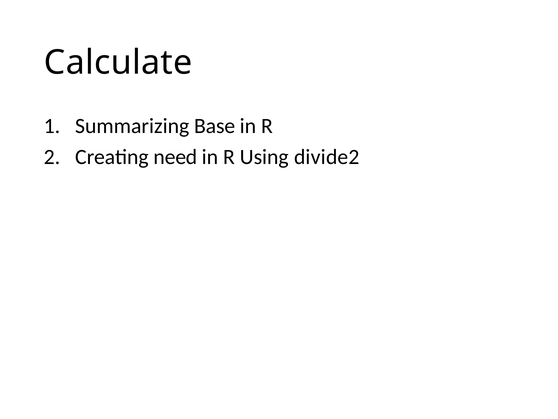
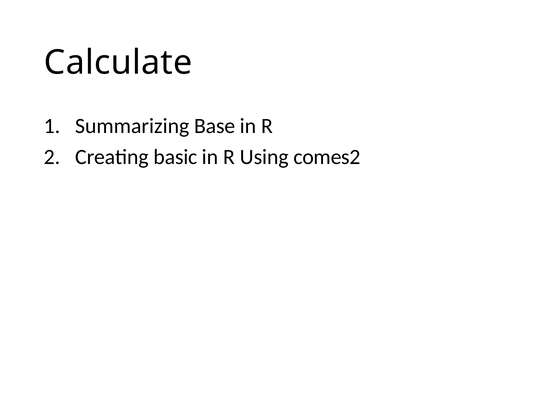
need: need -> basic (175, 157)
divide2: divide2 -> comes2 (327, 157)
